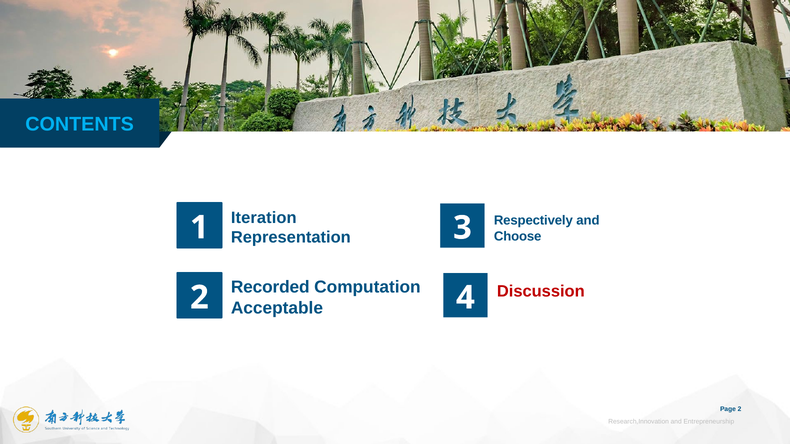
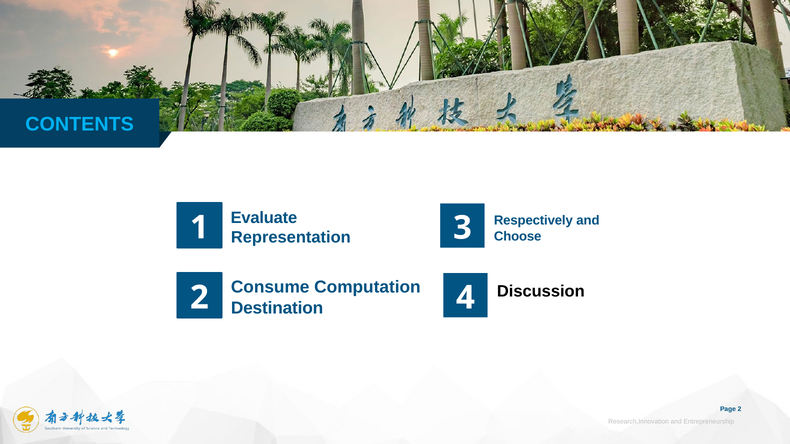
Iteration: Iteration -> Evaluate (264, 218)
Recorded: Recorded -> Consume (270, 287)
Discussion colour: red -> black (541, 292)
Acceptable: Acceptable -> Destination (277, 308)
